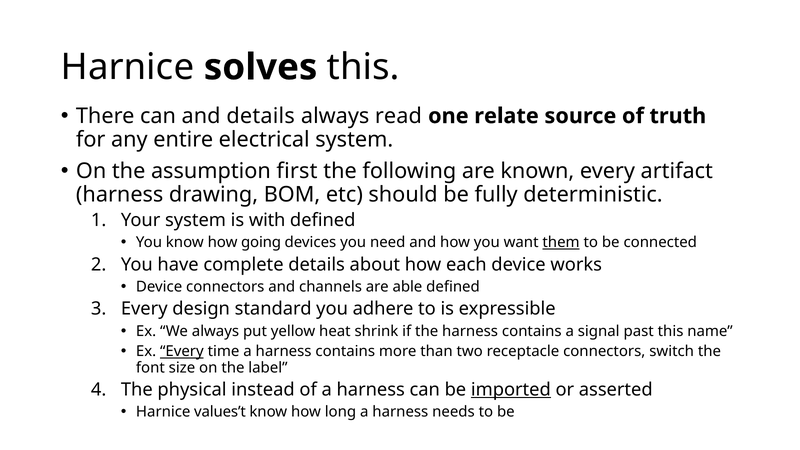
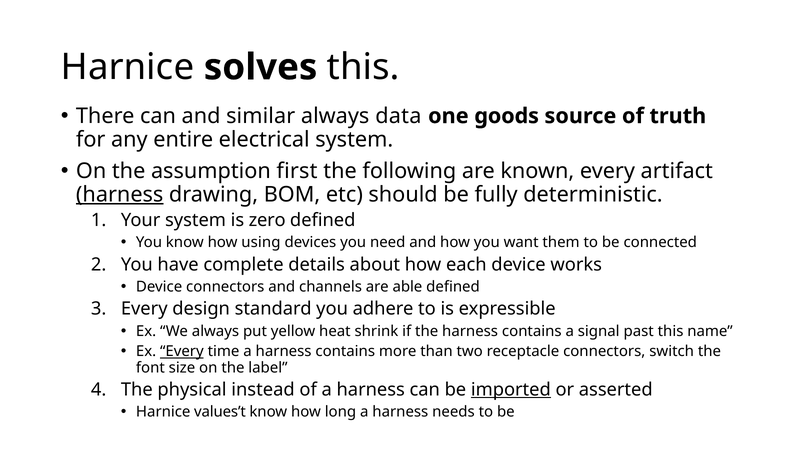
and details: details -> similar (261, 116)
read: read -> data (398, 116)
relate: relate -> goods (507, 116)
harness underline: none -> present (120, 195)
with: with -> zero (267, 220)
going: going -> using (261, 242)
them underline: present -> none (561, 242)
